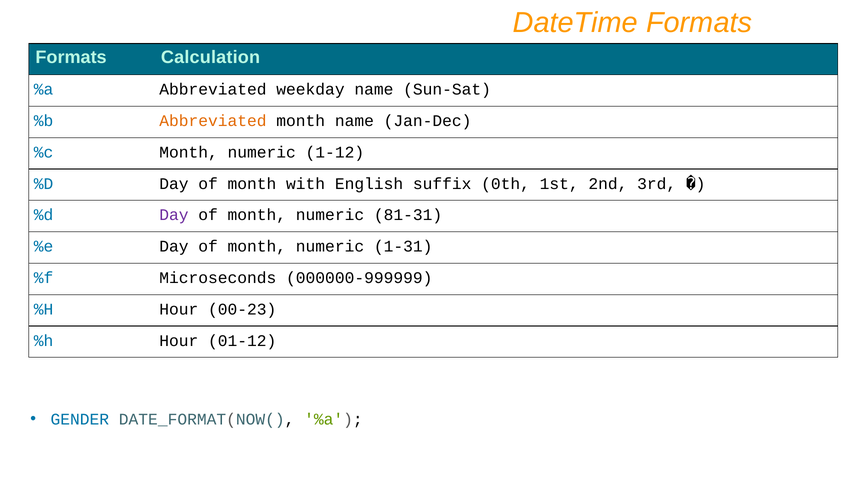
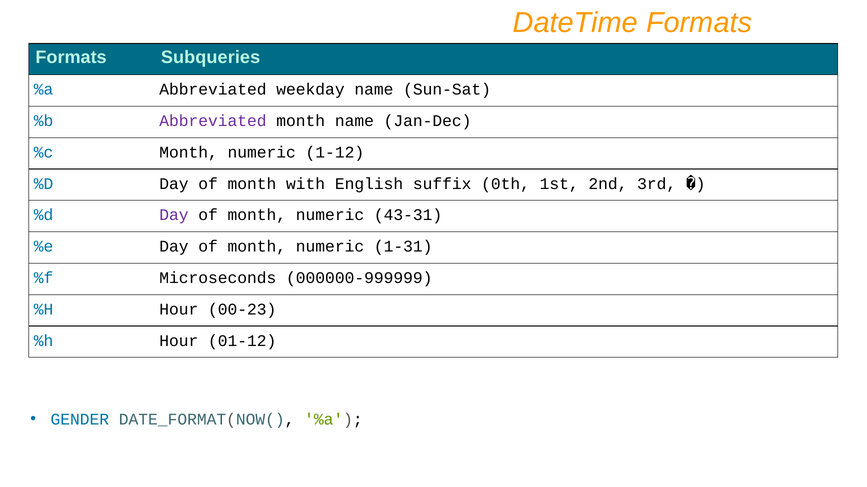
Calculation: Calculation -> Subqueries (211, 57)
Abbreviated colour: orange -> purple (213, 121)
81-31: 81-31 -> 43-31 (408, 215)
